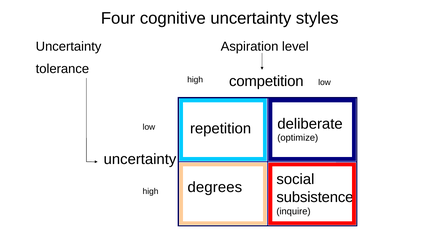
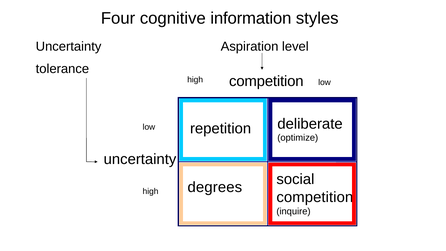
cognitive uncertainty: uncertainty -> information (251, 18)
subsistence: subsistence -> competition (315, 197)
